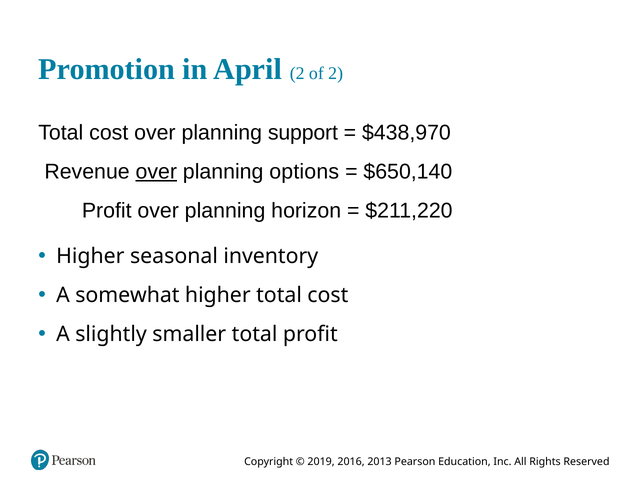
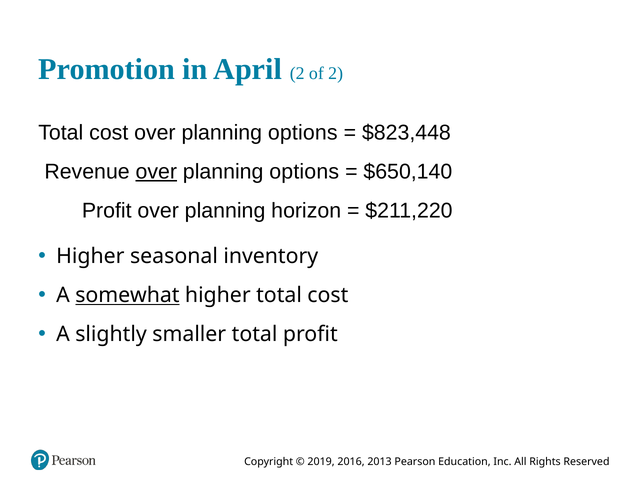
cost over planning support: support -> options (303, 132)
$438,970: $438,970 -> $823,448 (406, 132)
somewhat underline: none -> present (127, 295)
